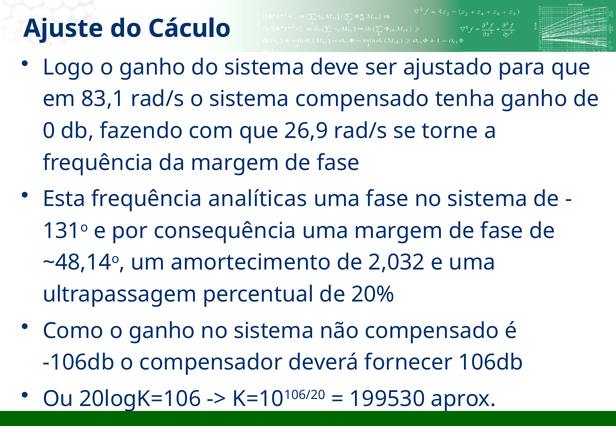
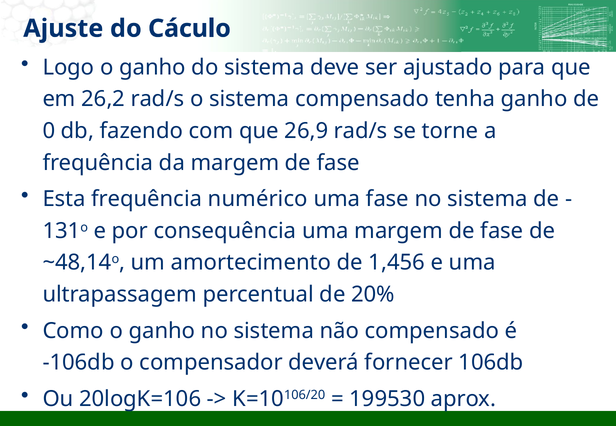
83,1: 83,1 -> 26,2 (103, 99)
analíticas: analíticas -> numérico (258, 199)
2,032: 2,032 -> 1,456 (397, 263)
